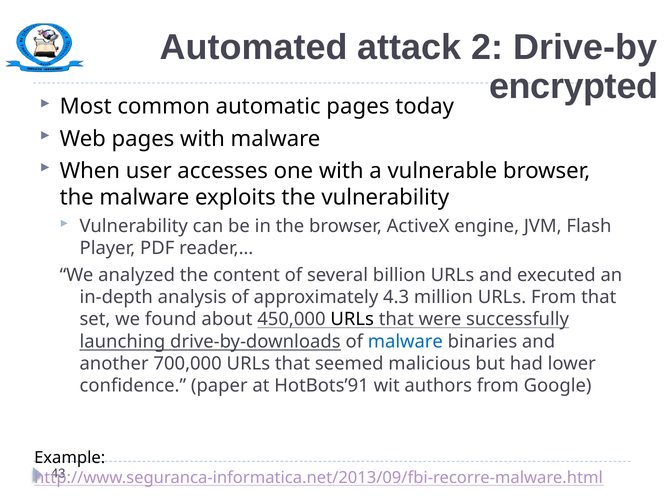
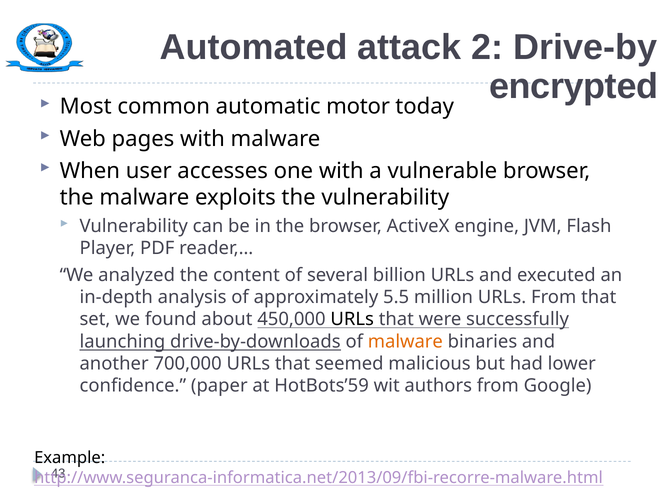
automatic pages: pages -> motor (358, 107)
4.3: 4.3 -> 5.5 (396, 297)
malware colour: blue -> orange (405, 342)
HotBots’91: HotBots’91 -> HotBots’59 (322, 386)
